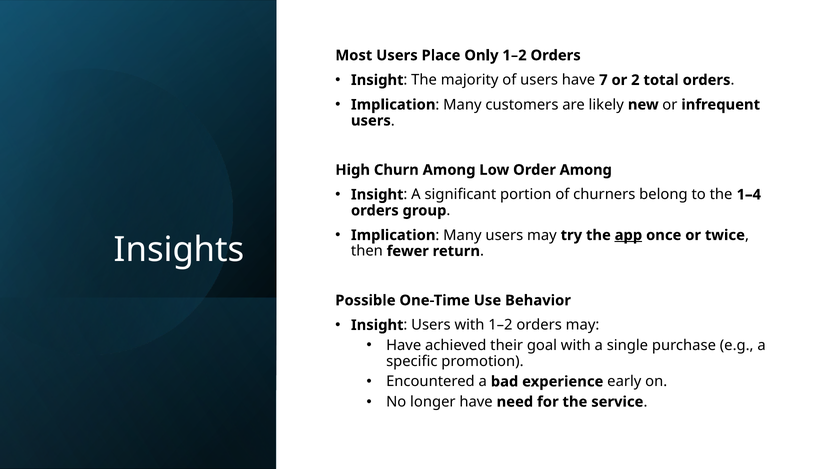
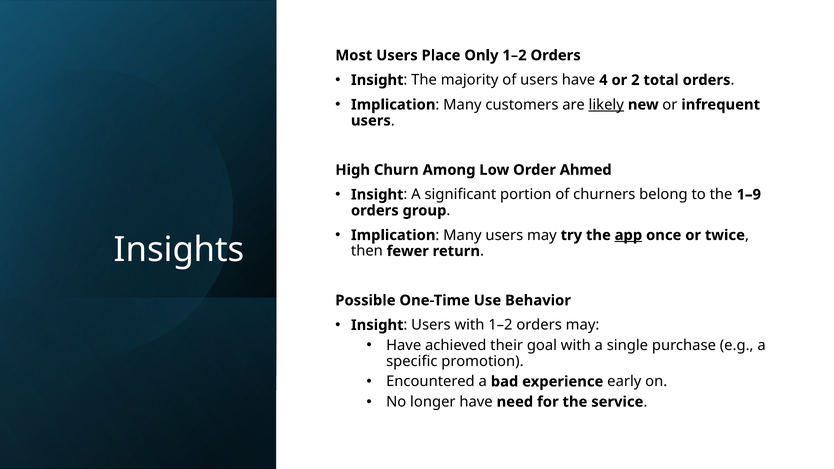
7: 7 -> 4 (603, 80)
likely underline: none -> present (606, 105)
Order Among: Among -> Ahmed (586, 170)
1–4: 1–4 -> 1–9 (749, 195)
